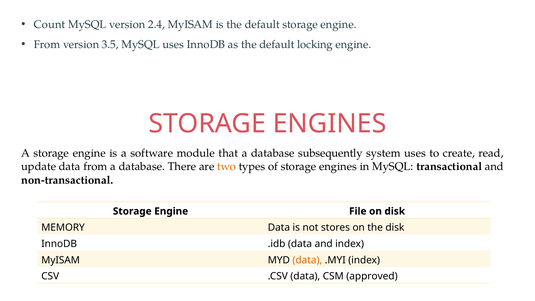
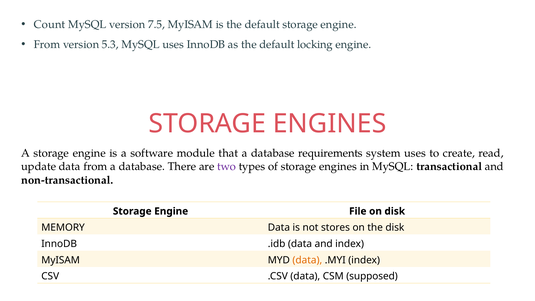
2.4: 2.4 -> 7.5 (157, 24)
3.5: 3.5 -> 5.3 (110, 45)
subsequently: subsequently -> requirements (330, 153)
two colour: orange -> purple (227, 167)
approved: approved -> supposed (372, 276)
